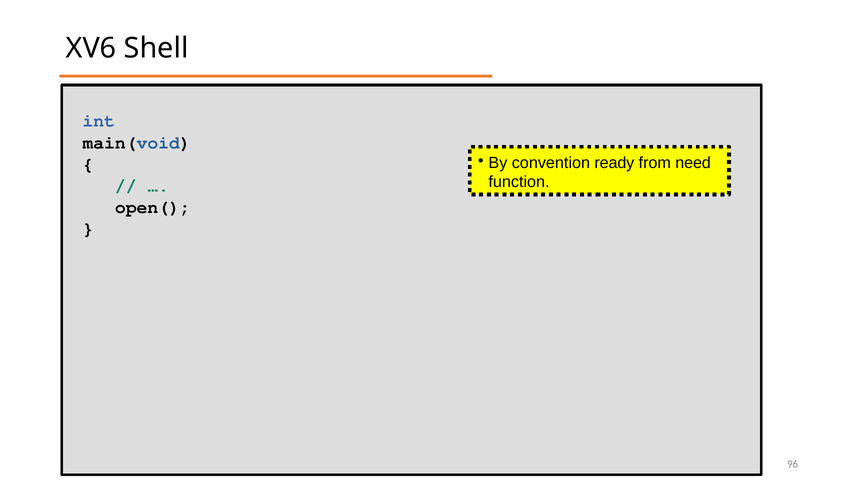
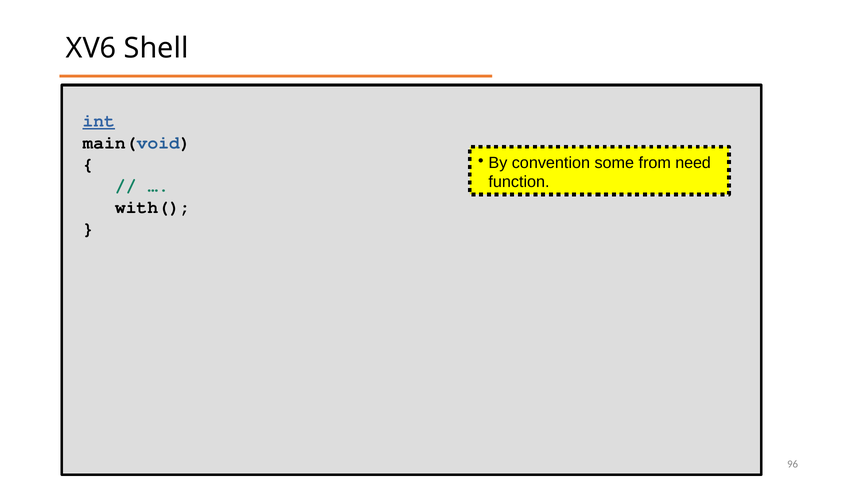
int underline: none -> present (99, 121)
ready: ready -> some (614, 163)
open(: open( -> with( (153, 207)
